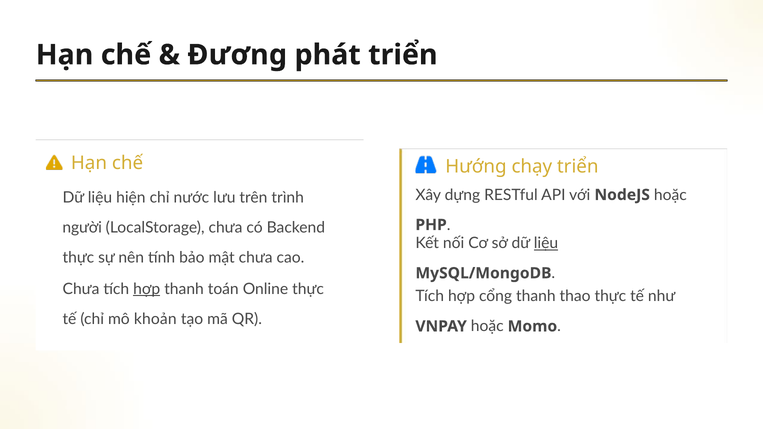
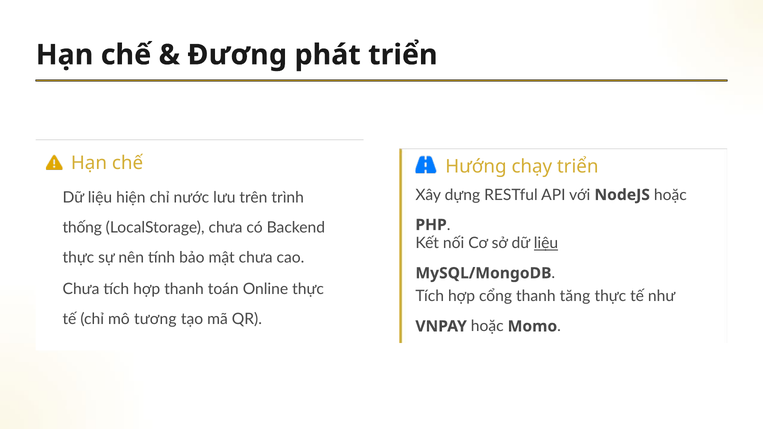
người: người -> thống (82, 228)
hợp underline: present -> none (147, 289)
thao: thao -> tăng (575, 296)
khoản: khoản -> tương (155, 319)
